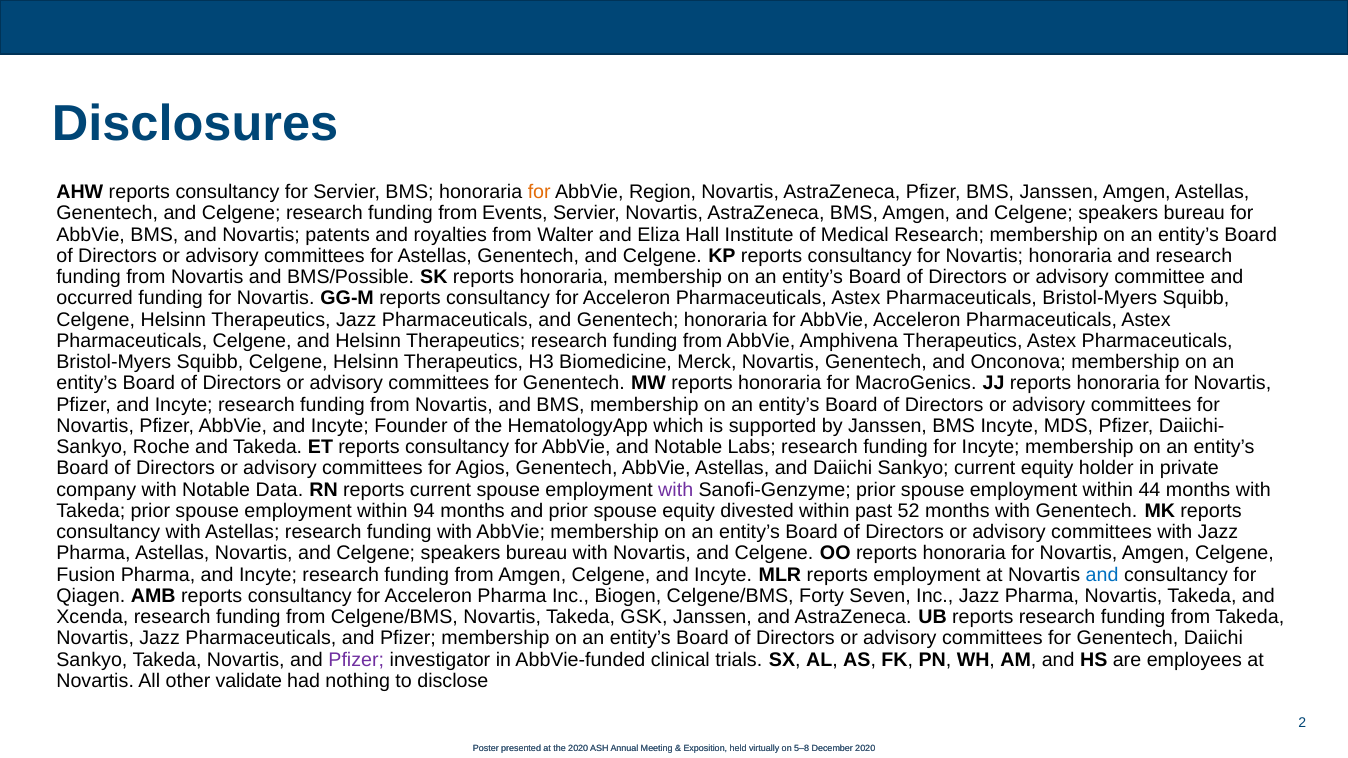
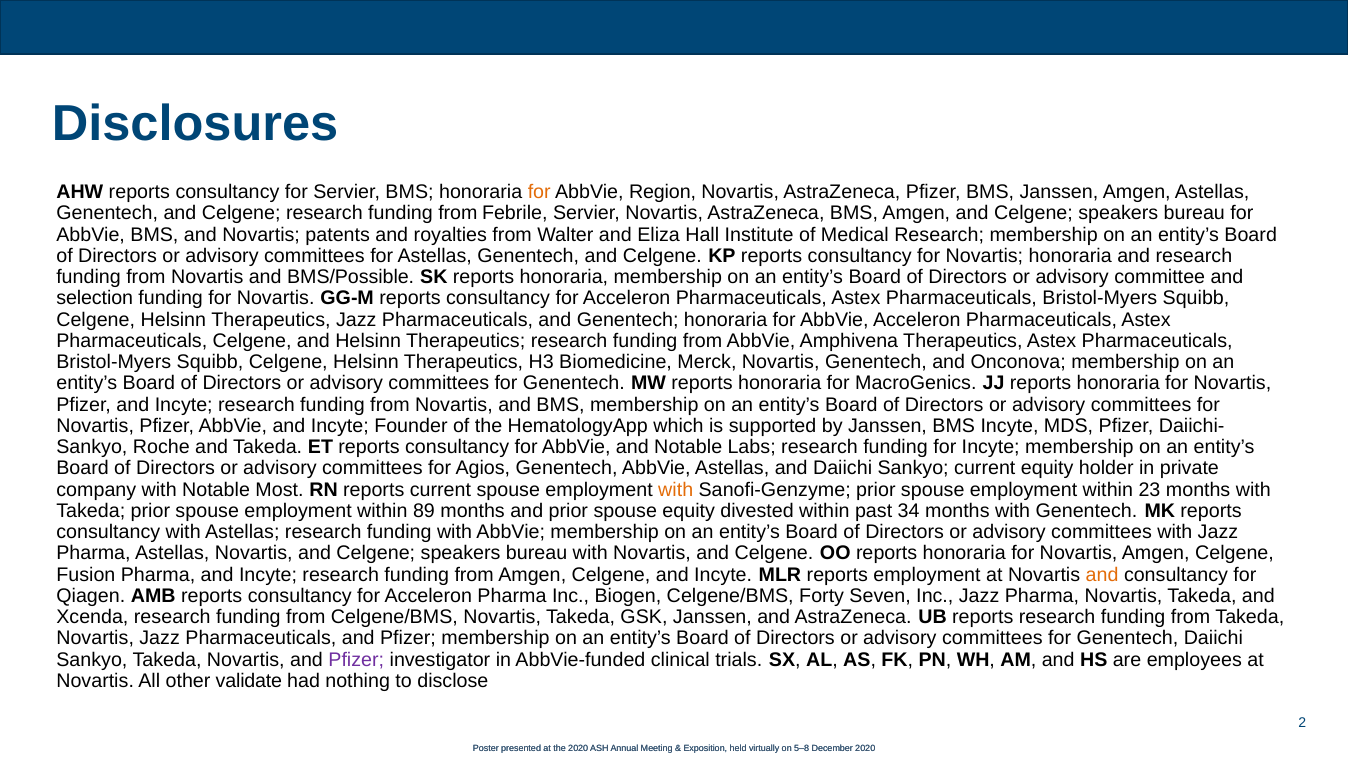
Events: Events -> Febrile (515, 213)
occurred: occurred -> selection (95, 298)
Data: Data -> Most (280, 490)
with colour: purple -> orange (676, 490)
44: 44 -> 23 (1149, 490)
94: 94 -> 89 (424, 511)
52: 52 -> 34 (909, 511)
and colour: blue -> orange (1102, 575)
